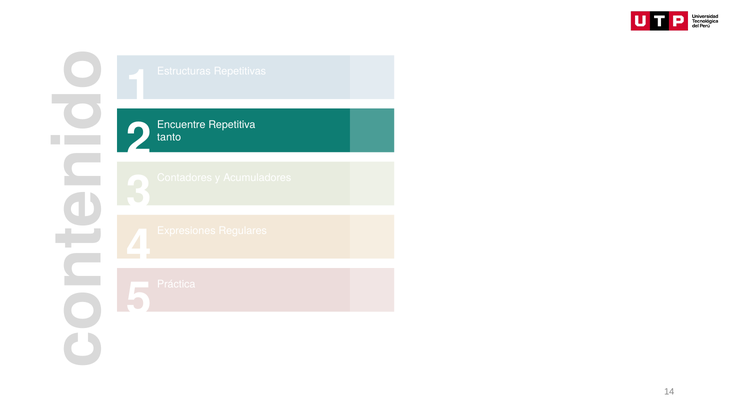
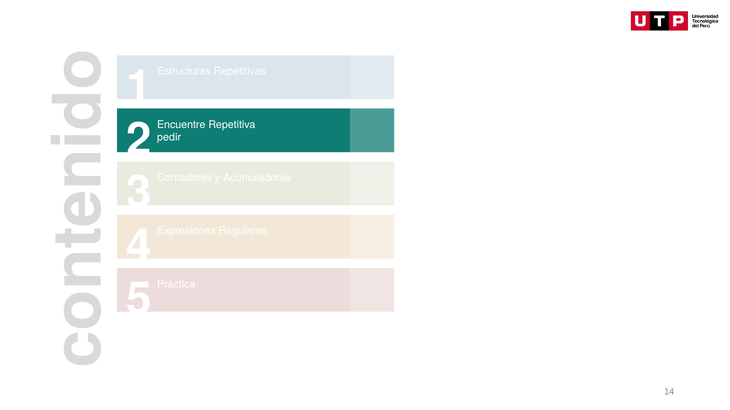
tanto: tanto -> pedir (169, 137)
